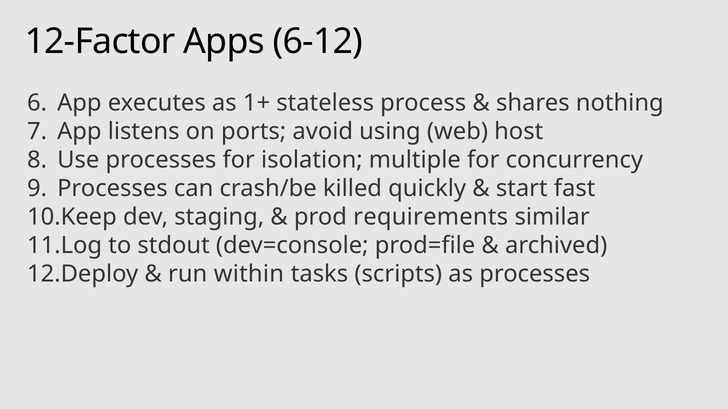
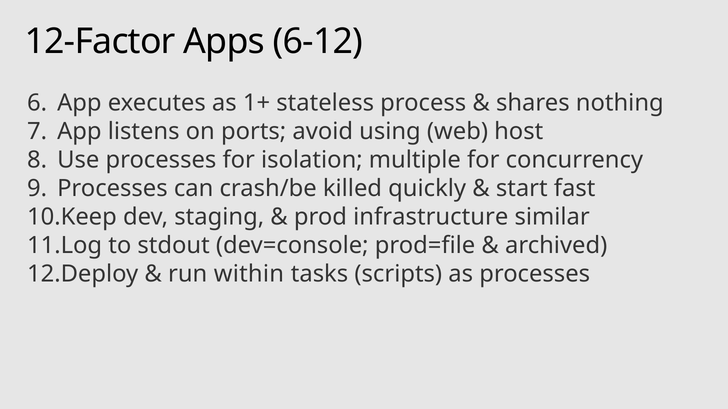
requirements: requirements -> infrastructure (431, 217)
